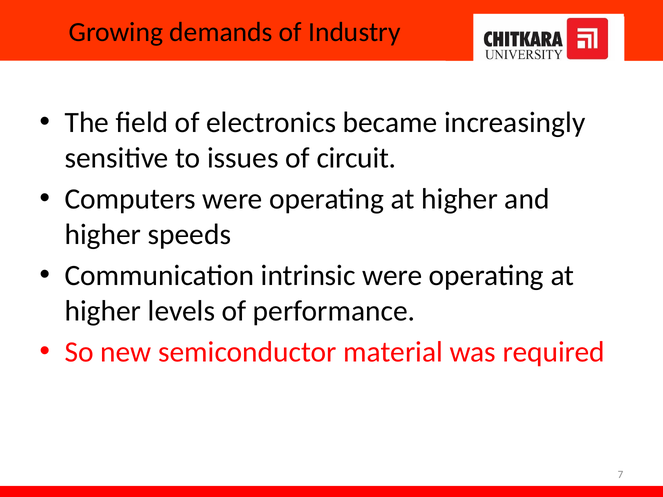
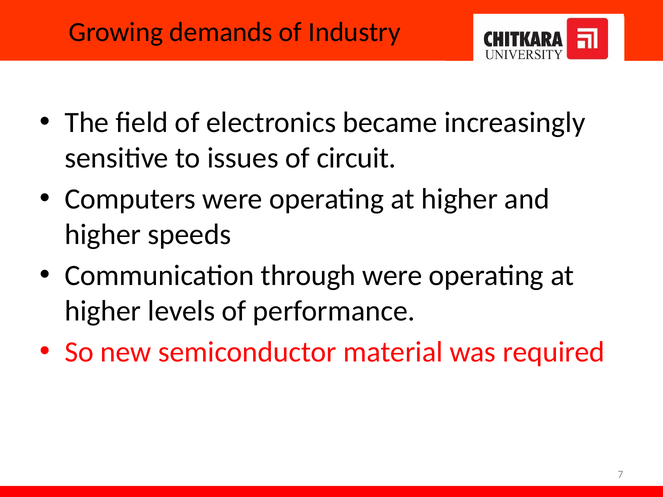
intrinsic: intrinsic -> through (308, 276)
